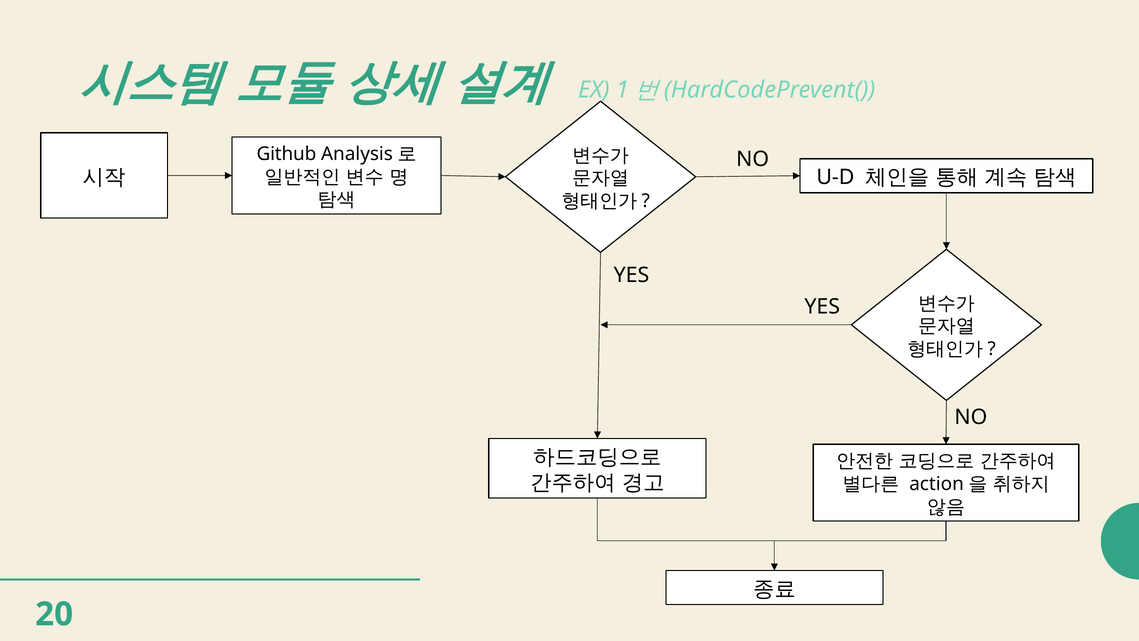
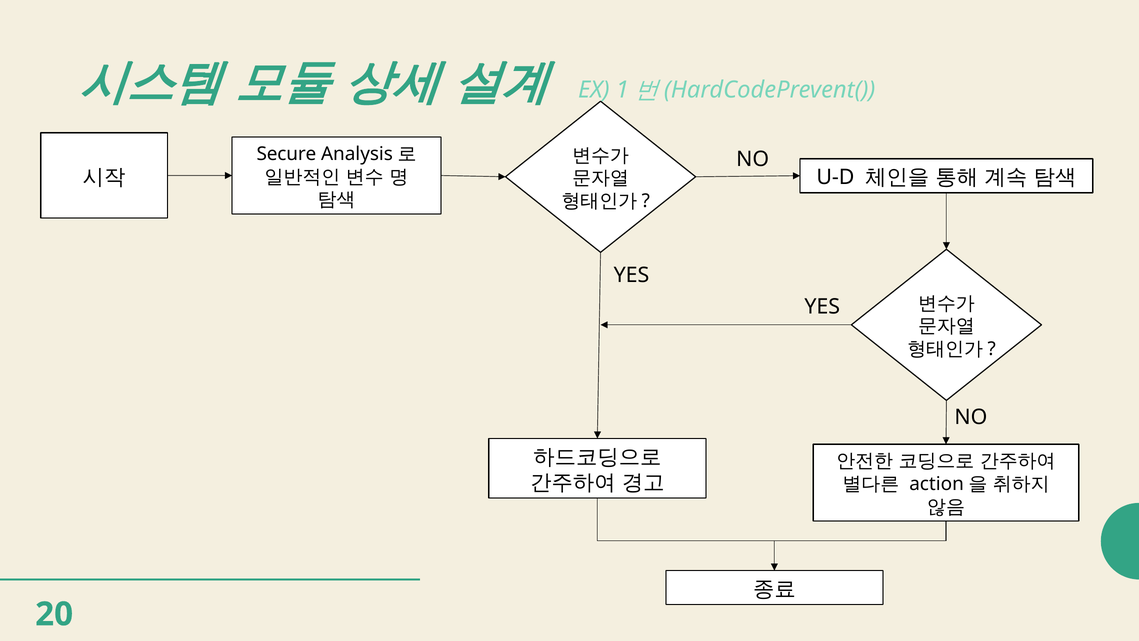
Github: Github -> Secure (286, 154)
